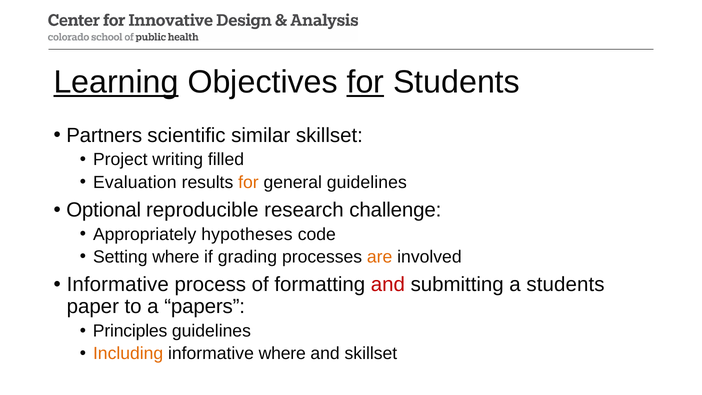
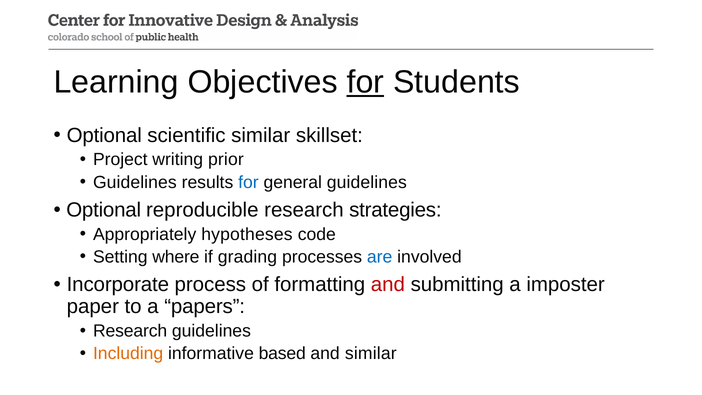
Learning underline: present -> none (116, 82)
Partners: Partners -> Optional (104, 135)
filled: filled -> prior (226, 160)
Evaluation: Evaluation -> Guidelines (135, 182)
for colour: orange -> blue (248, 182)
challenge: challenge -> strategies (395, 210)
are colour: orange -> blue (380, 257)
Informative: Informative -> Incorporate (118, 285)
a students: students -> imposter (566, 285)
Principles: Principles -> Research (130, 331)
informative where: where -> based (282, 353)
and skillset: skillset -> similar (371, 353)
